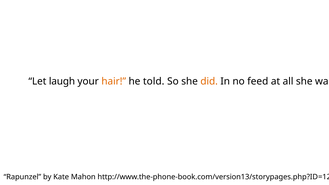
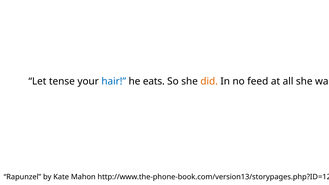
laugh: laugh -> tense (62, 81)
hair colour: orange -> blue (114, 81)
told: told -> eats (154, 81)
